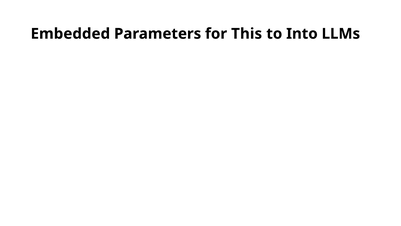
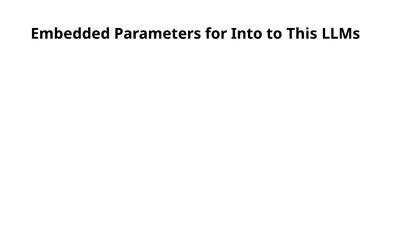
This: This -> Into (247, 34)
Into: Into -> This (302, 34)
